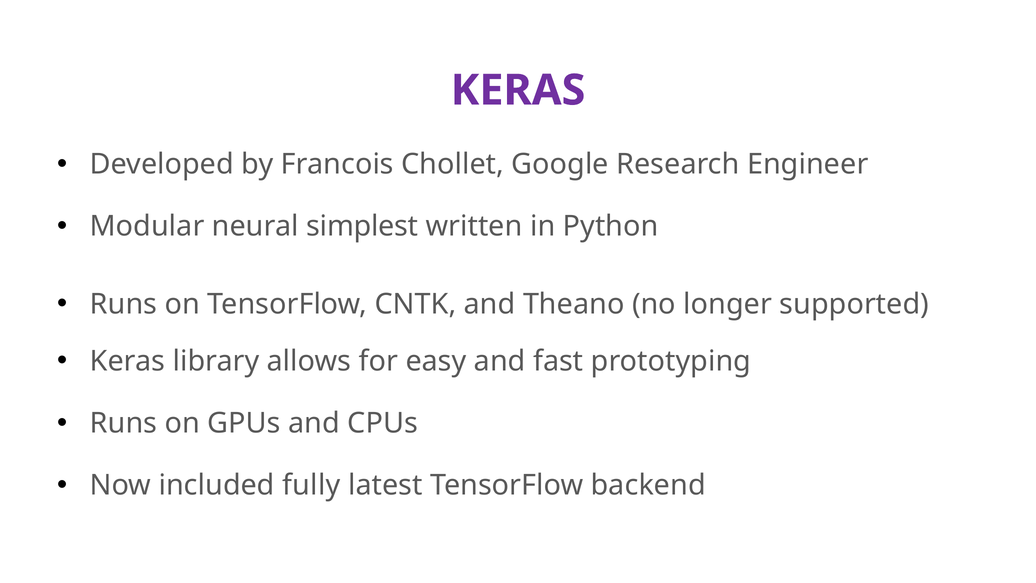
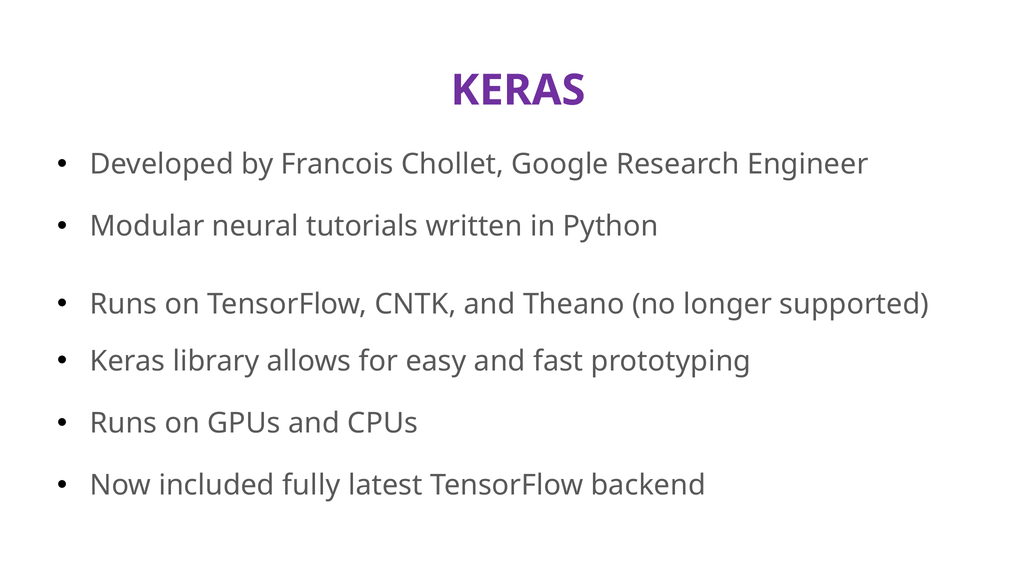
simplest: simplest -> tutorials (362, 226)
